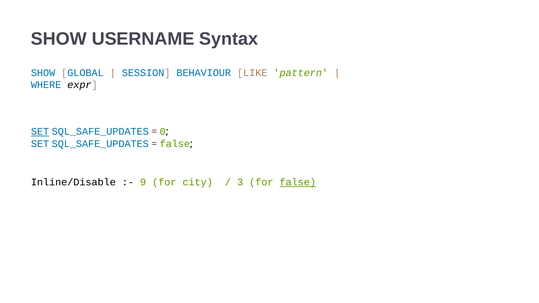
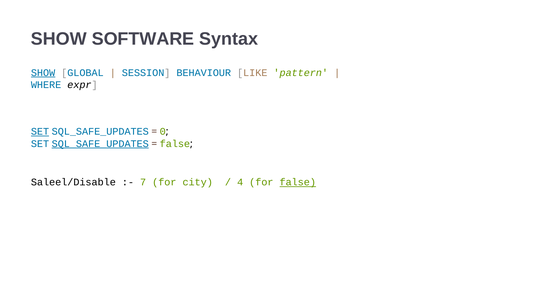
USERNAME: USERNAME -> SOFTWARE (143, 39)
SHOW underline: none -> present (43, 73)
SQL_SAFE_UPDATES underline: none -> present (100, 144)
Inline/Disable: Inline/Disable -> Saleel/Disable (73, 182)
9: 9 -> 7 (143, 182)
3: 3 -> 4 (240, 182)
